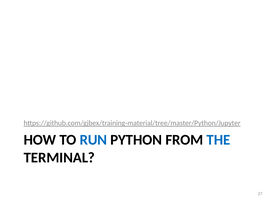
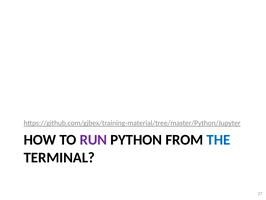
RUN colour: blue -> purple (93, 139)
